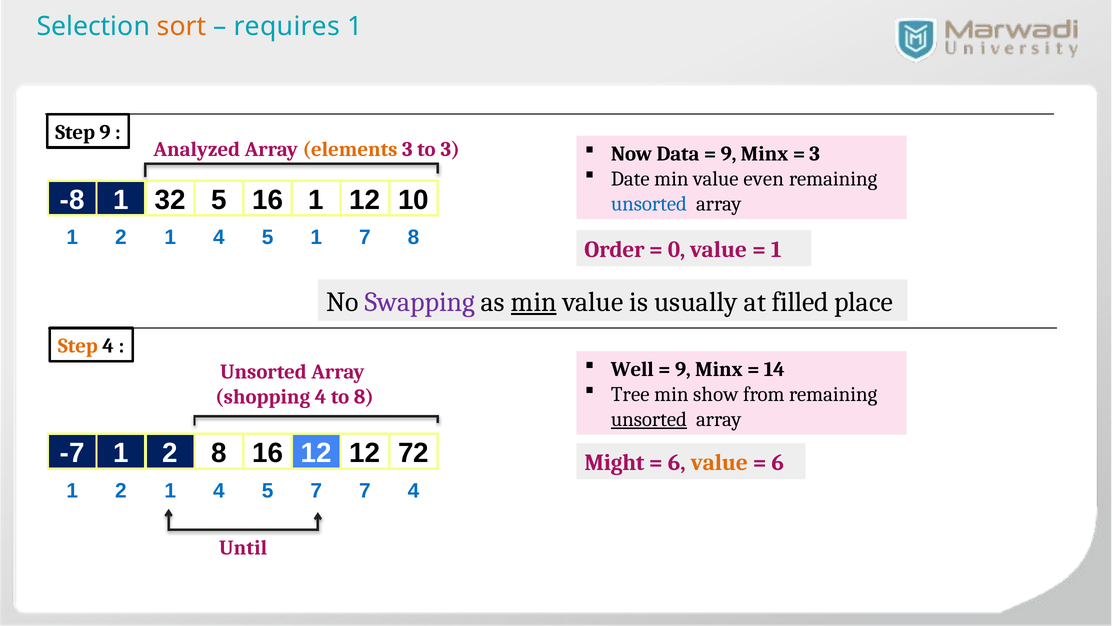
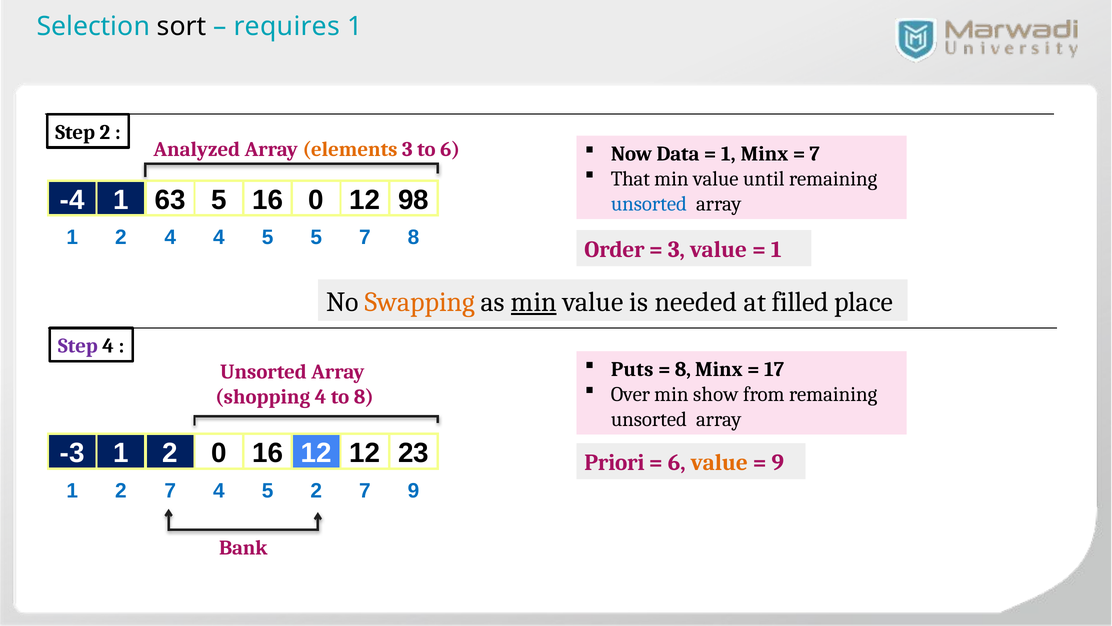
sort colour: orange -> black (182, 26)
Step 9: 9 -> 2 (105, 132)
to 3: 3 -> 6 (450, 149)
9: 9 -> 1 (728, 154)
3: 3 -> 7 (815, 154)
Date: Date -> That (630, 179)
even: even -> until (764, 179)
-8: -8 -> -4 (72, 200)
32: 32 -> 63 (170, 200)
16 1: 1 -> 0 (316, 200)
10: 10 -> 98 (413, 200)
1: 1 -> 4 (170, 237)
5 1: 1 -> 5 (316, 237)
0: 0 -> 3 (676, 250)
Swapping colour: purple -> orange (420, 302)
usually: usually -> needed (696, 302)
Step colour: orange -> purple (78, 346)
Well: Well -> Puts (632, 369)
9: 9 -> 8 (683, 369)
14: 14 -> 17 (774, 369)
Tree: Tree -> Over (630, 394)
unsorted underline: present -> none (649, 419)
-7: -7 -> -3 (72, 453)
8: 8 -> 0 (219, 453)
72: 72 -> 23 (413, 453)
Might: Might -> Priori (614, 462)
6: 6 -> 9 (778, 462)
1: 1 -> 7 (170, 490)
5 7: 7 -> 2 (316, 490)
7 4: 4 -> 9 (414, 490)
Until: Until -> Bank (243, 547)
